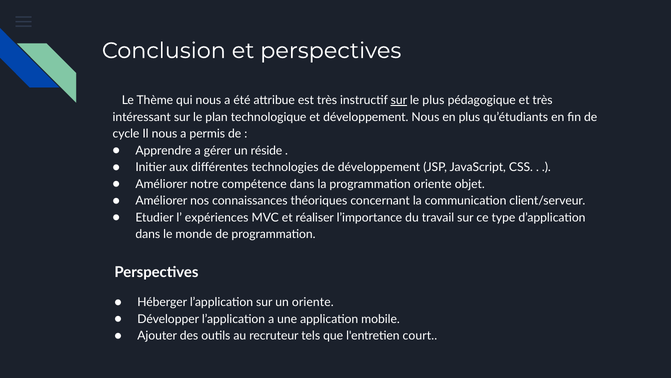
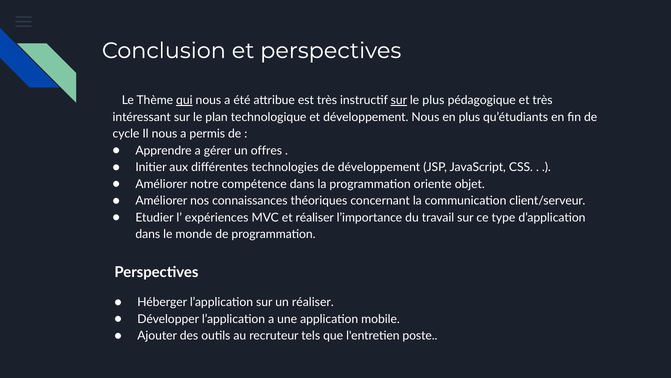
qui underline: none -> present (184, 100)
réside: réside -> offres (266, 150)
un oriente: oriente -> réaliser (313, 302)
court: court -> poste (420, 335)
